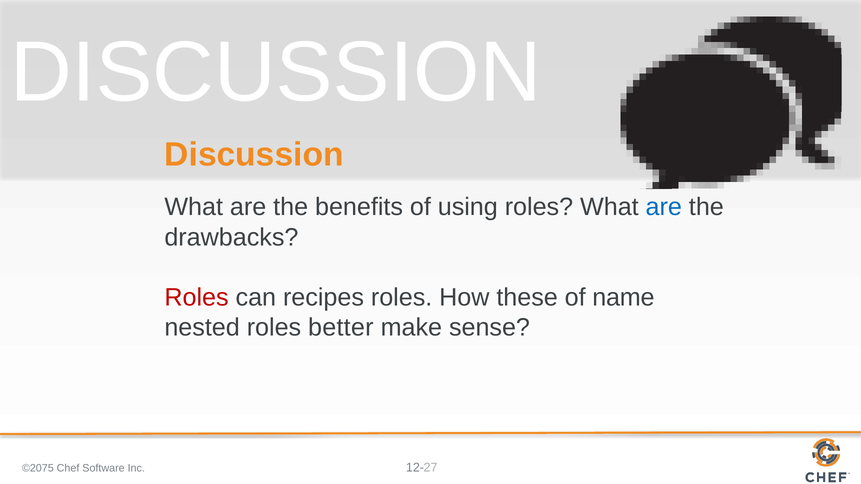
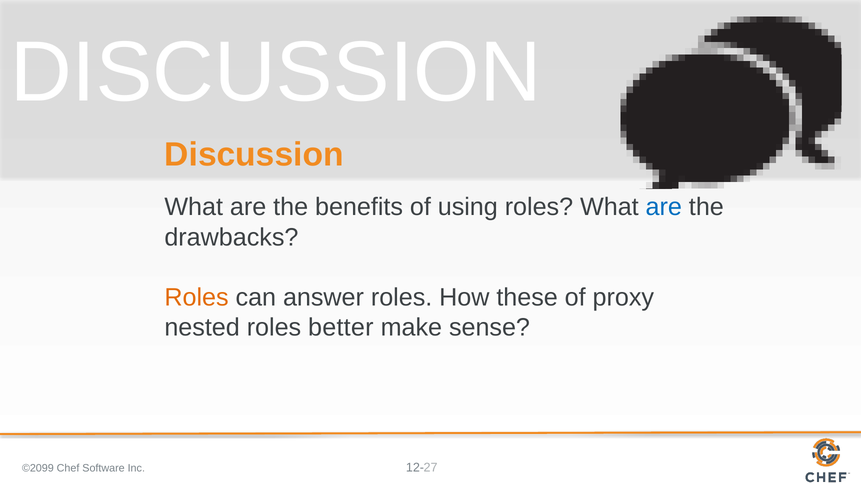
Roles colour: red -> orange (197, 298)
recipes: recipes -> answer (323, 298)
name: name -> proxy (623, 298)
©2075: ©2075 -> ©2099 (38, 469)
